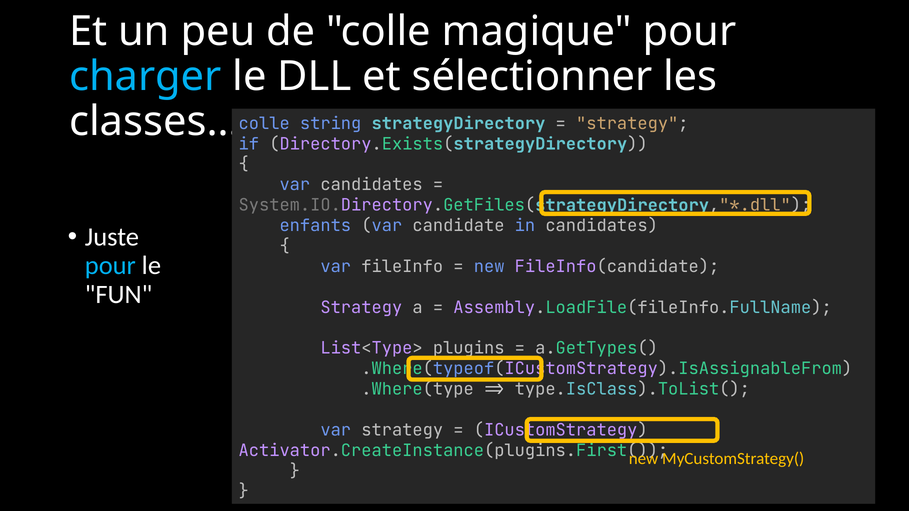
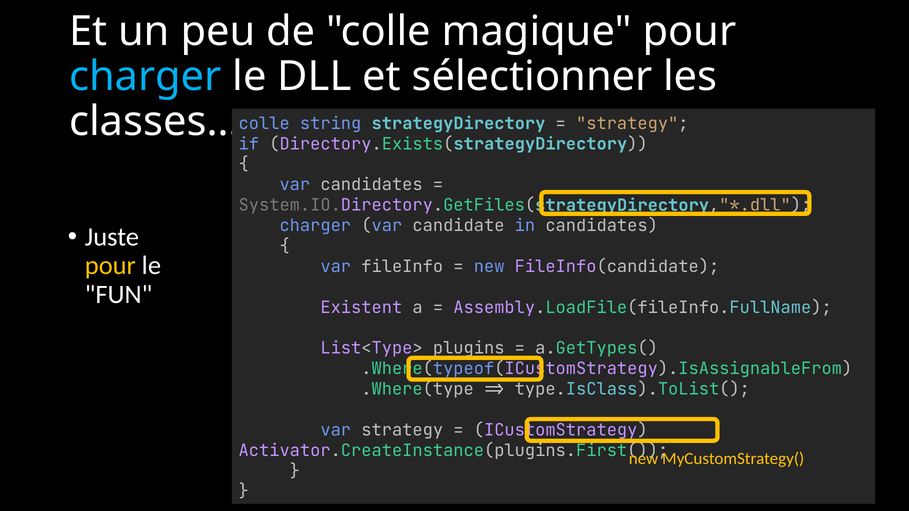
enfants: enfants -> charger (315, 226)
pour colour: light blue -> yellow (110, 266)
Strategy: Strategy -> Existent (361, 308)
